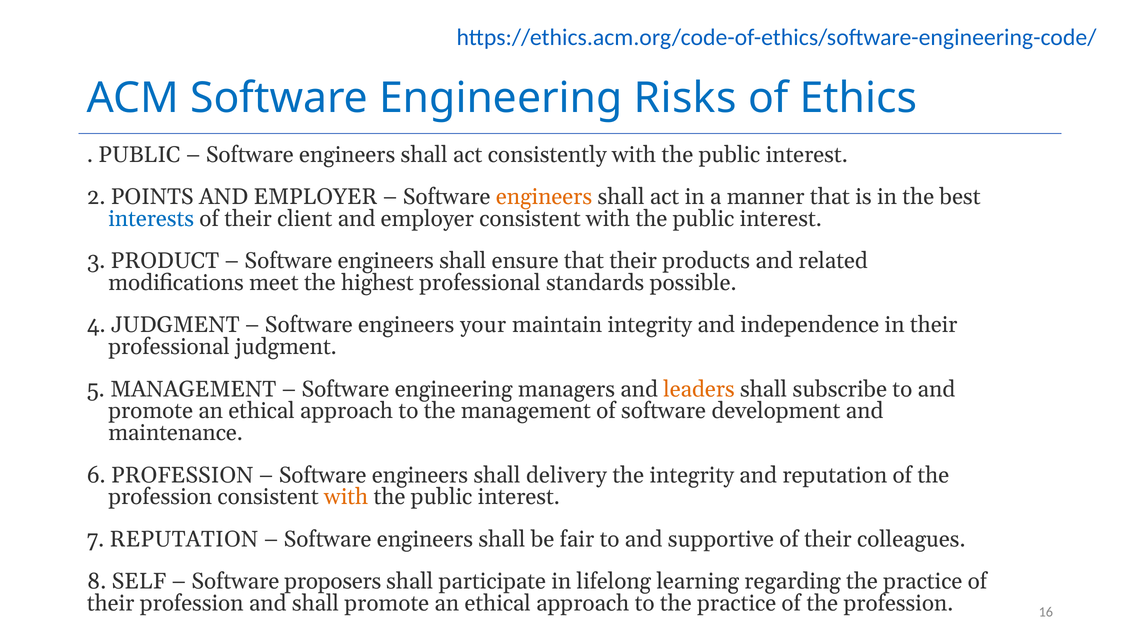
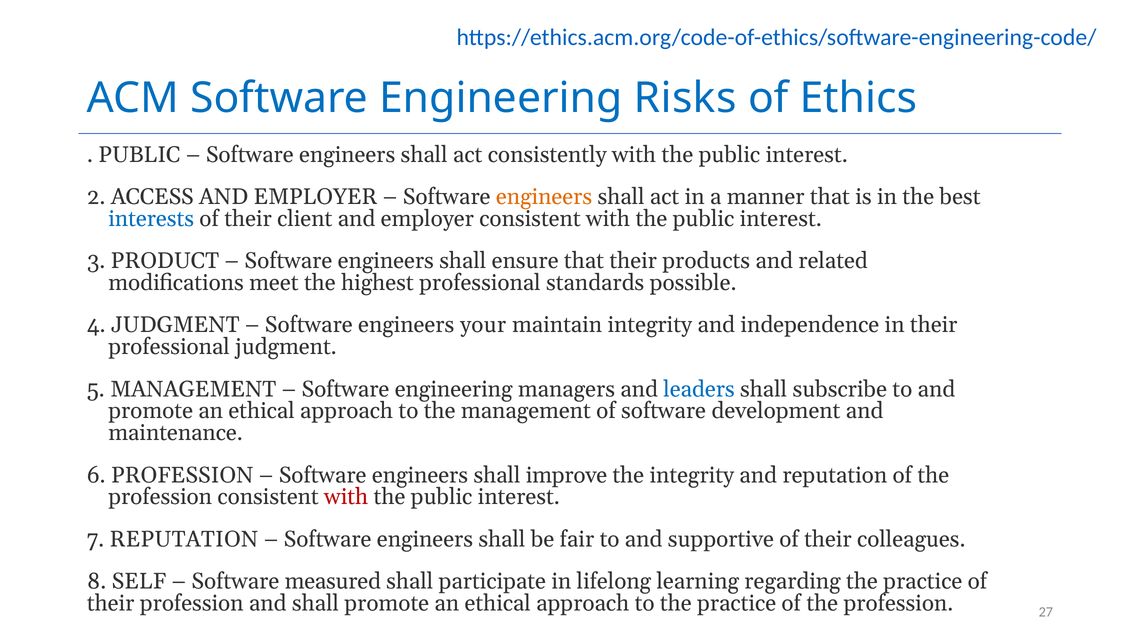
POINTS: POINTS -> ACCESS (152, 197)
leaders colour: orange -> blue (699, 389)
delivery: delivery -> improve (567, 475)
with colour: orange -> red (346, 497)
proposers: proposers -> measured (333, 582)
16: 16 -> 27 (1046, 612)
